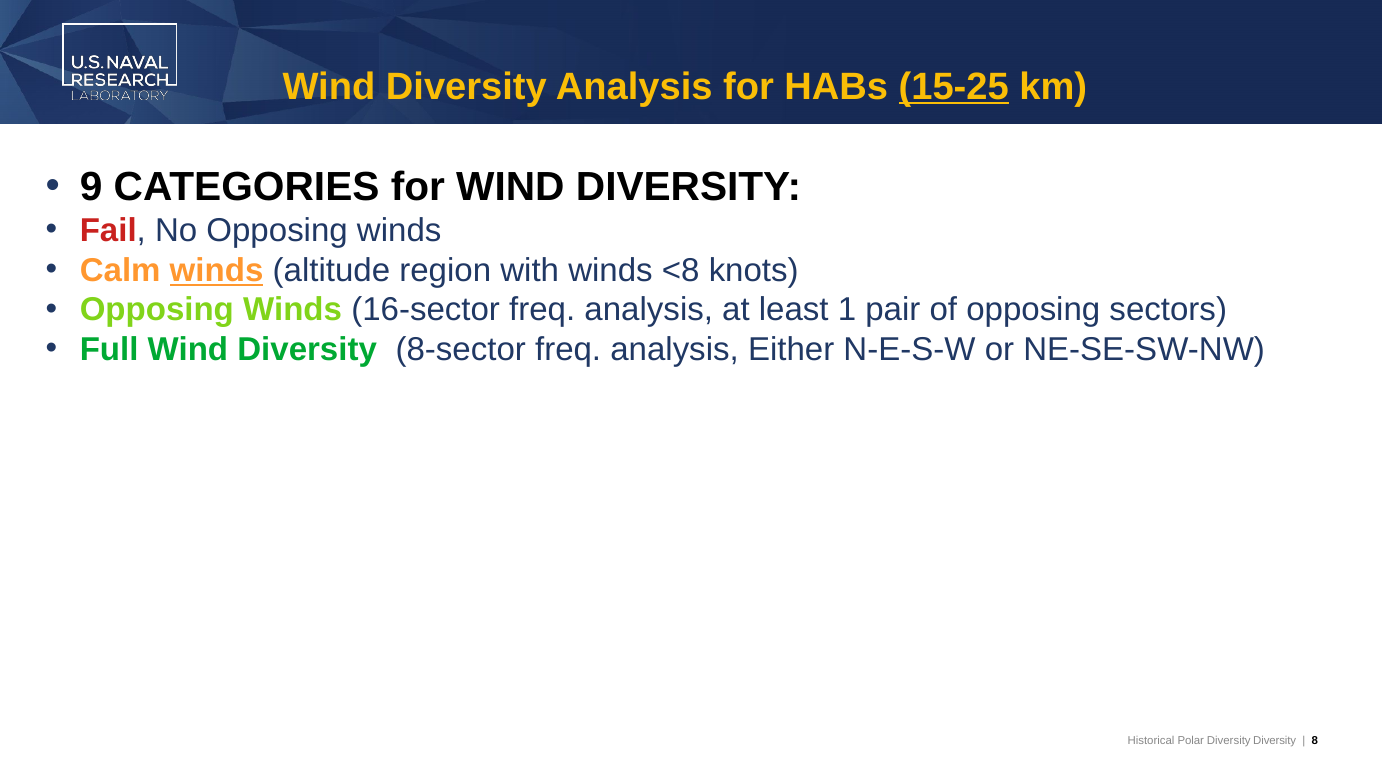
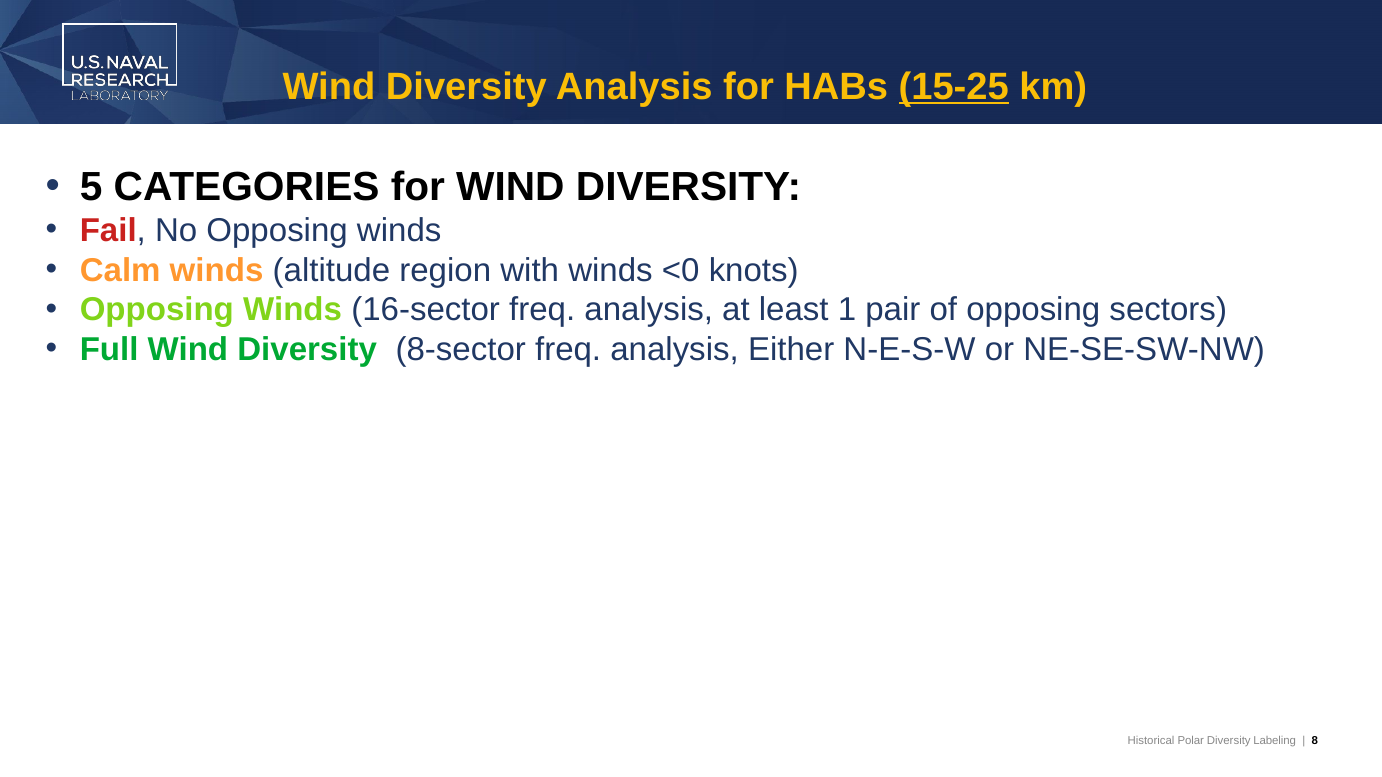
9: 9 -> 5 (91, 187)
winds underline: present -> none (217, 270)
<8: <8 -> <0 (681, 270)
Diversity Diversity: Diversity -> Labeling (1275, 741)
